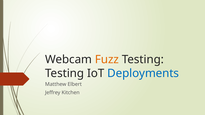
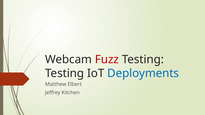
Fuzz colour: orange -> red (107, 60)
